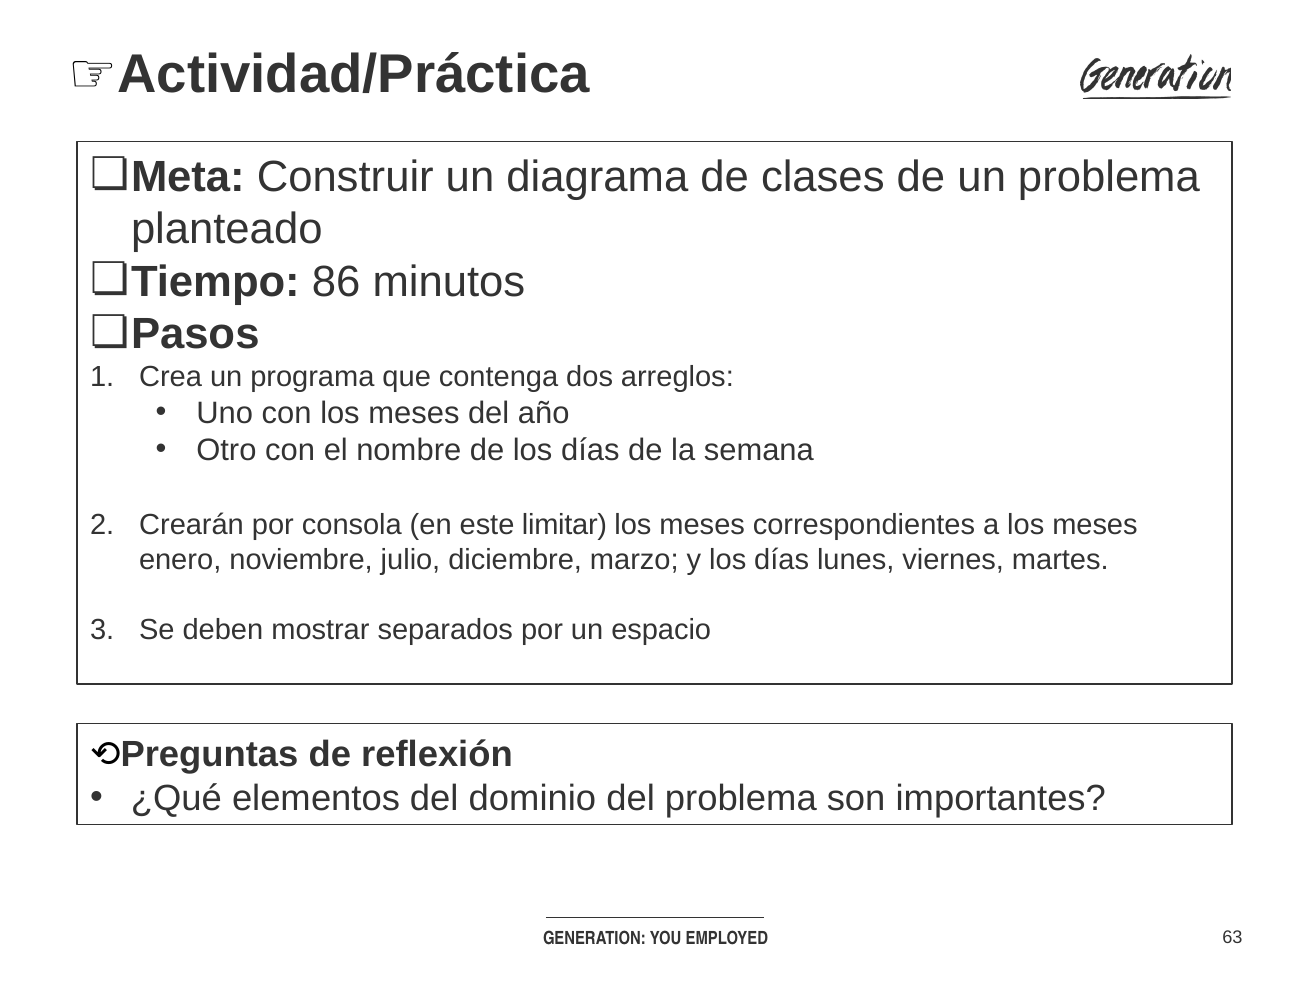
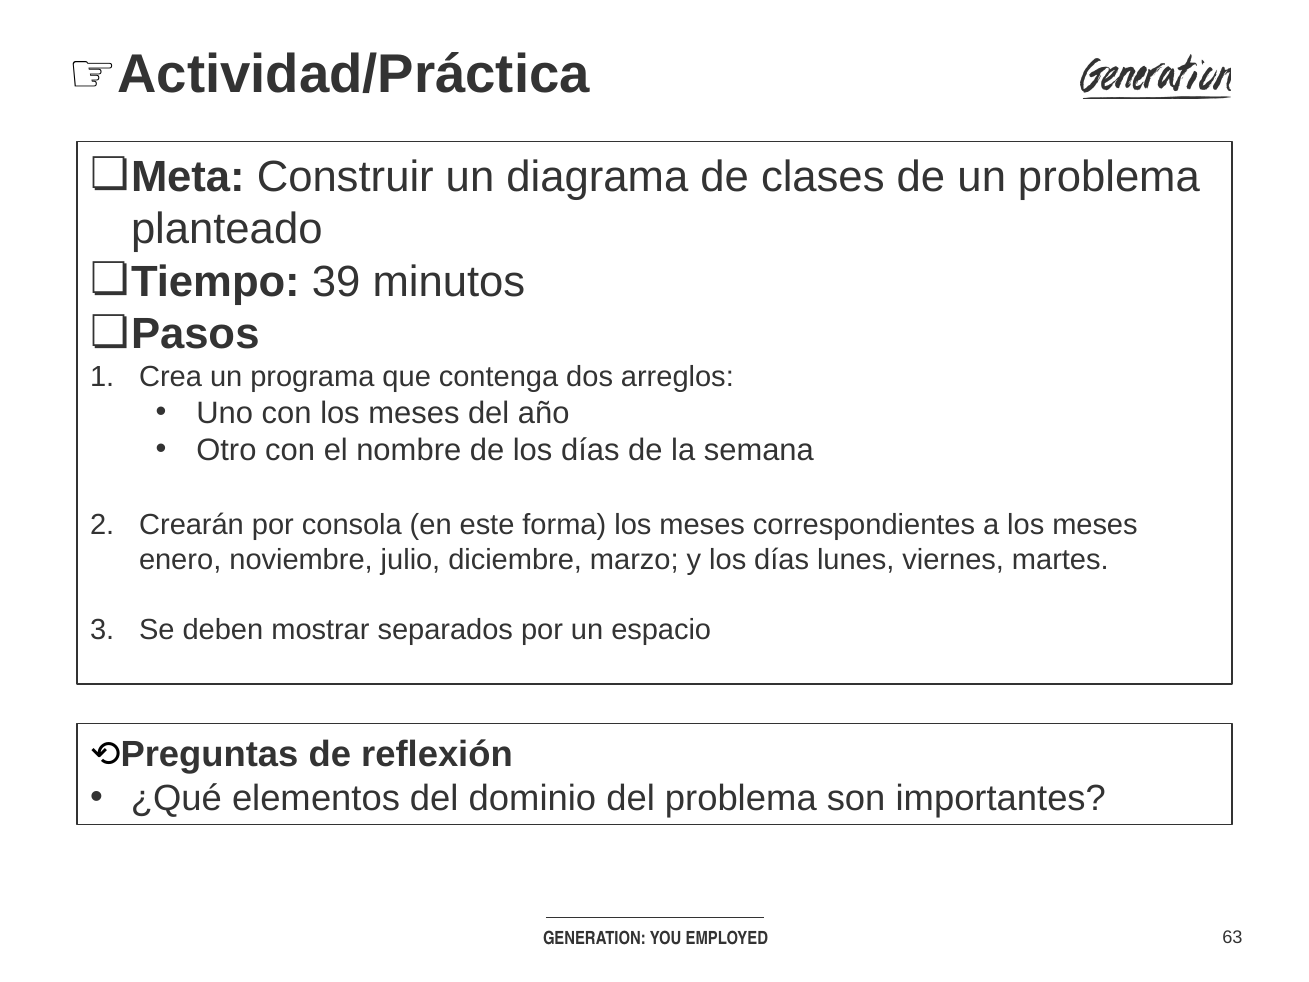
86: 86 -> 39 (336, 282)
limitar: limitar -> forma (564, 525)
